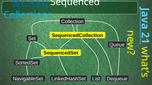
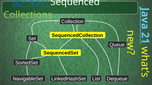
Collections colour: light blue -> light green (28, 15)
